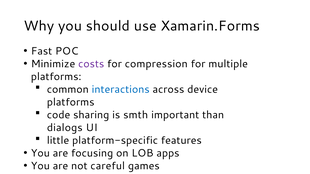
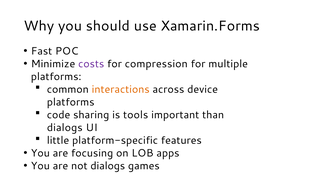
interactions colour: blue -> orange (121, 90)
smth: smth -> tools (136, 115)
not careful: careful -> dialogs (108, 166)
